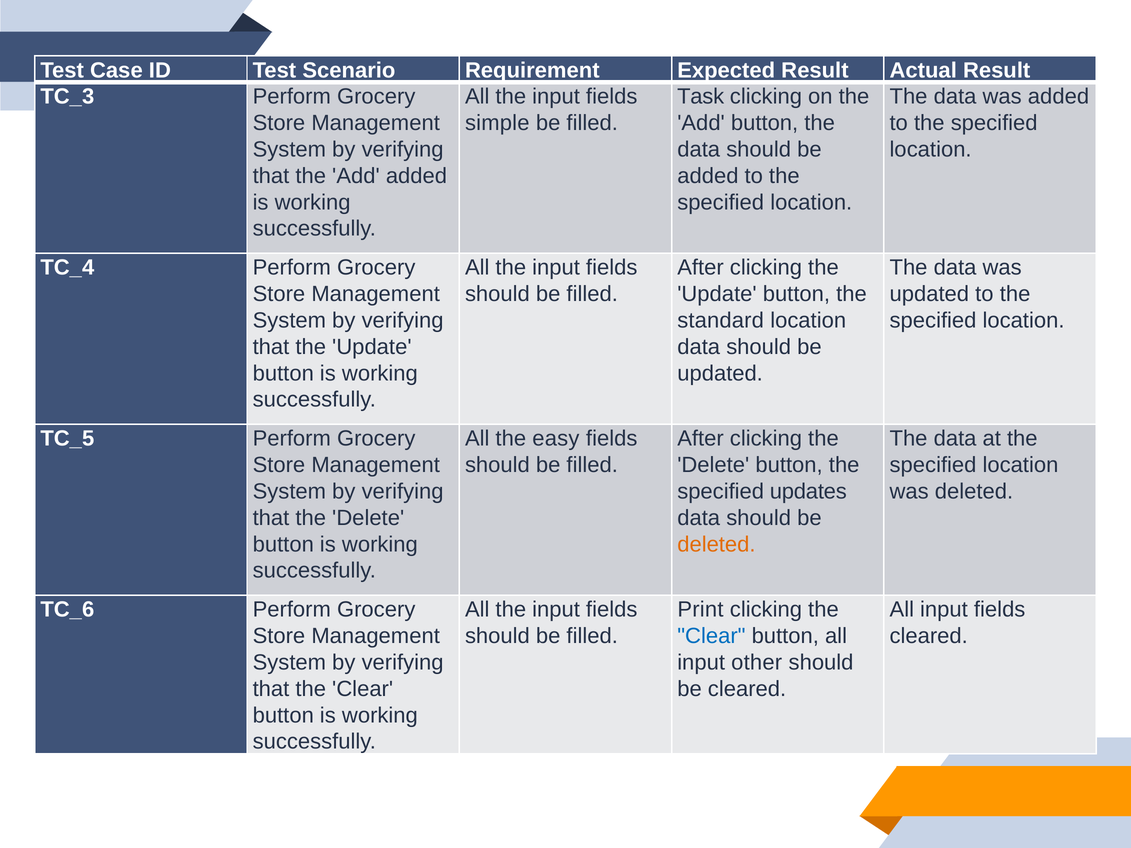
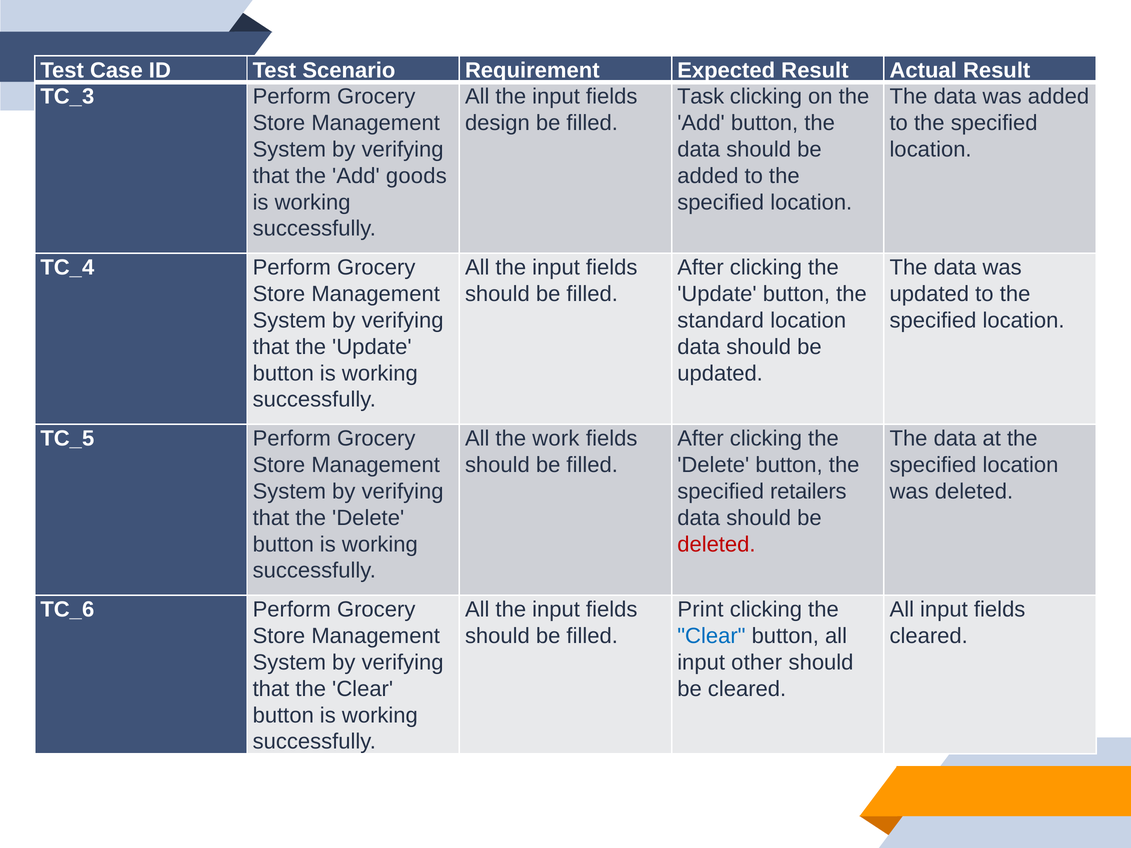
simple: simple -> design (497, 123)
Add added: added -> goods (416, 176)
easy: easy -> work (556, 439)
updates: updates -> retailers (808, 492)
deleted colour: orange -> red (716, 544)
